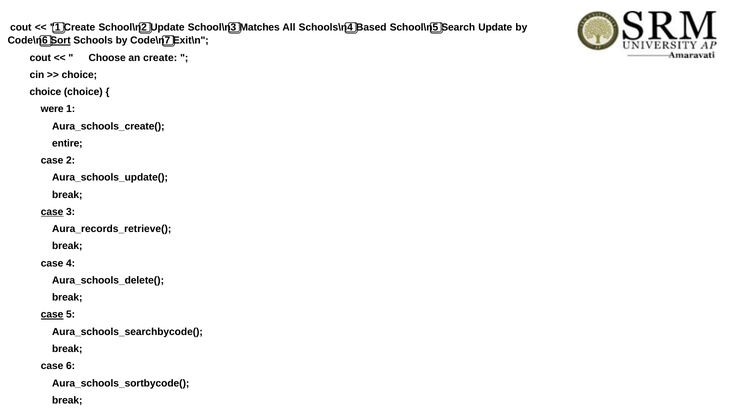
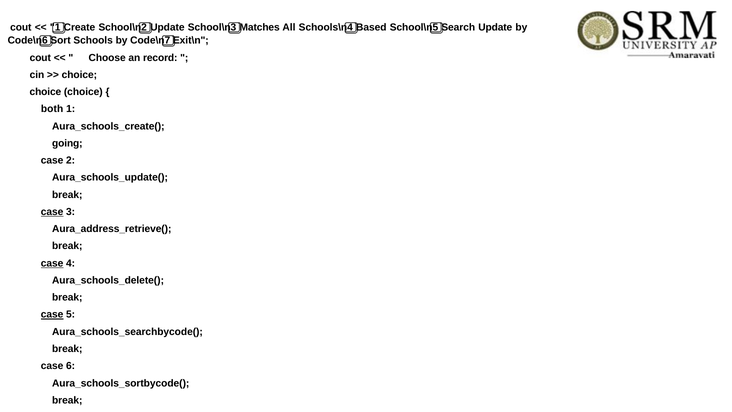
Sort underline: present -> none (61, 41)
an create: create -> record (160, 58)
were: were -> both (52, 109)
entire: entire -> going (67, 143)
Aura_records_retrieve(: Aura_records_retrieve( -> Aura_address_retrieve( (112, 229)
case underline: none -> present (52, 263)
